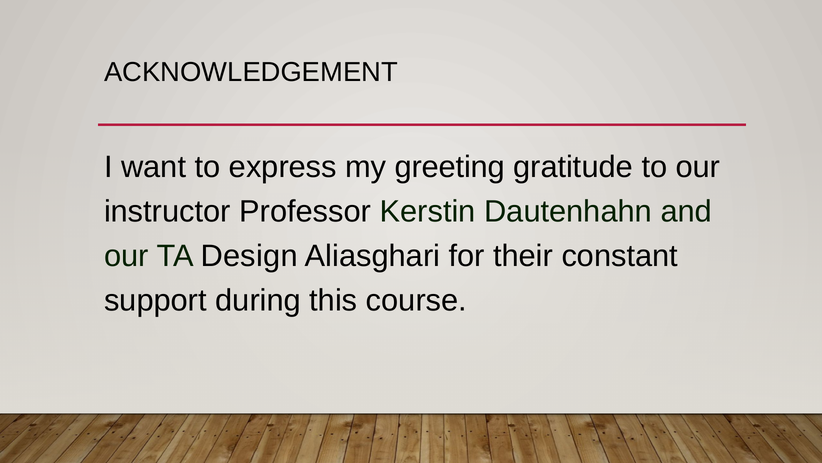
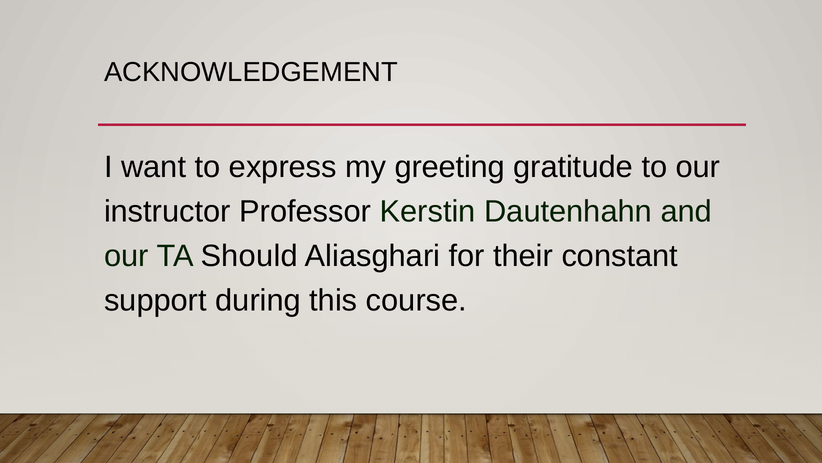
Design: Design -> Should (249, 256)
